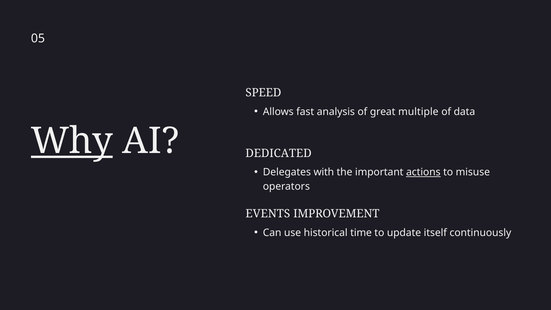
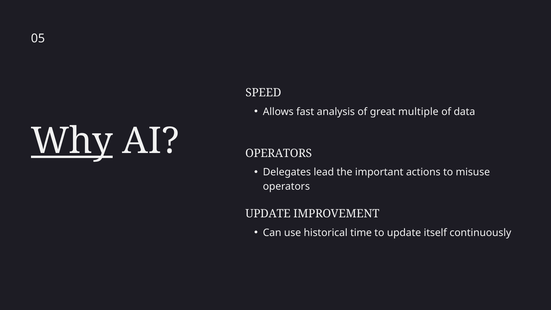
DEDICATED: DEDICATED -> OPERATORS (279, 153)
with: with -> lead (324, 172)
actions underline: present -> none (423, 172)
EVENTS: EVENTS -> UPDATE (268, 214)
